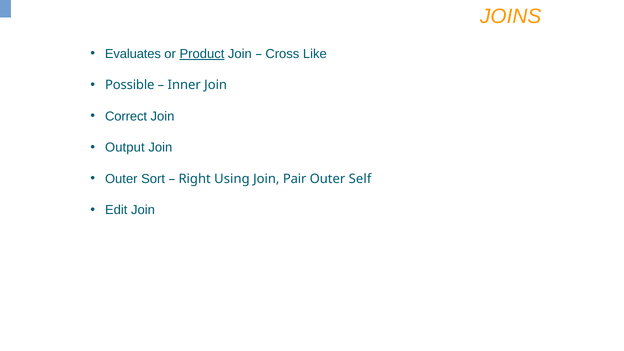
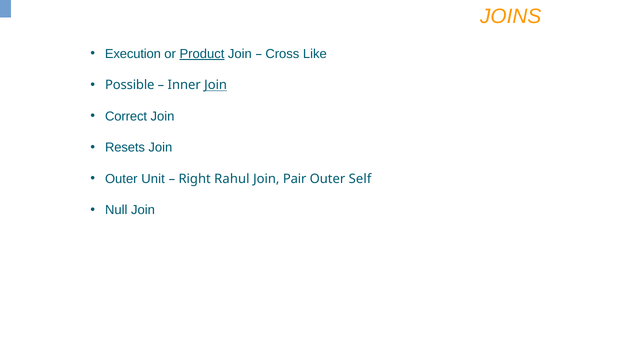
Evaluates: Evaluates -> Execution (133, 54)
Join underline: none -> present (216, 85)
Output: Output -> Resets (125, 148)
Sort: Sort -> Unit (153, 179)
Using: Using -> Rahul (232, 179)
Edit: Edit -> Null (116, 210)
